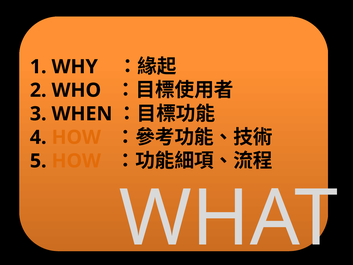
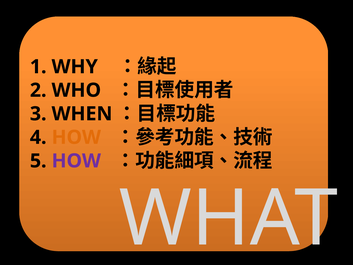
HOW colour: orange -> purple (76, 161)
